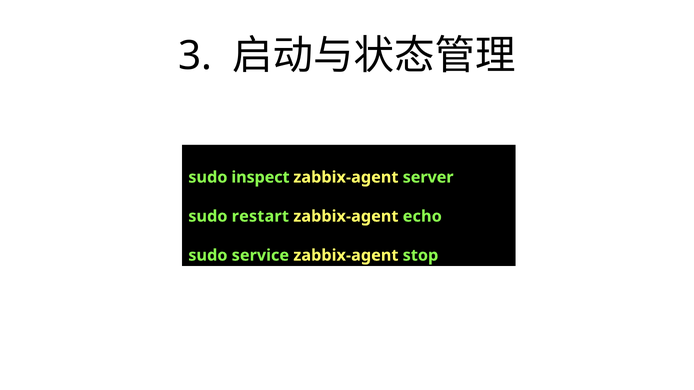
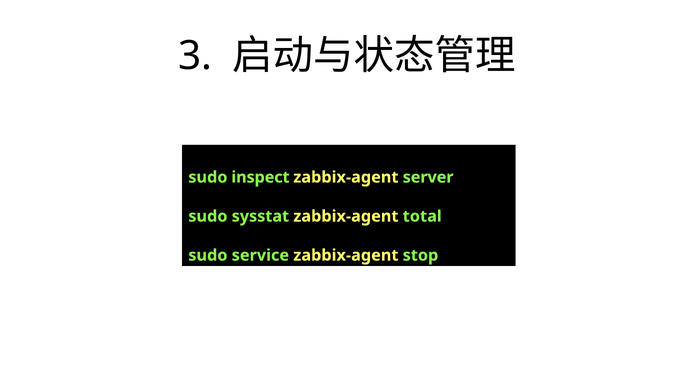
restart: restart -> sysstat (260, 216)
echo: echo -> total (422, 216)
